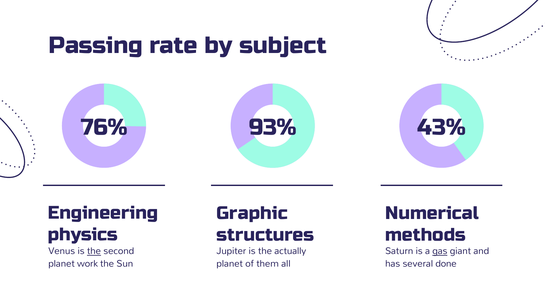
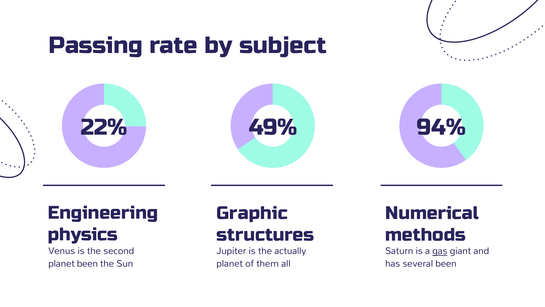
76%: 76% -> 22% (104, 127)
93%: 93% -> 49% (273, 127)
43%: 43% -> 94% (441, 127)
the underline: present -> none (94, 250)
planet work: work -> been (87, 263)
several done: done -> been (446, 263)
